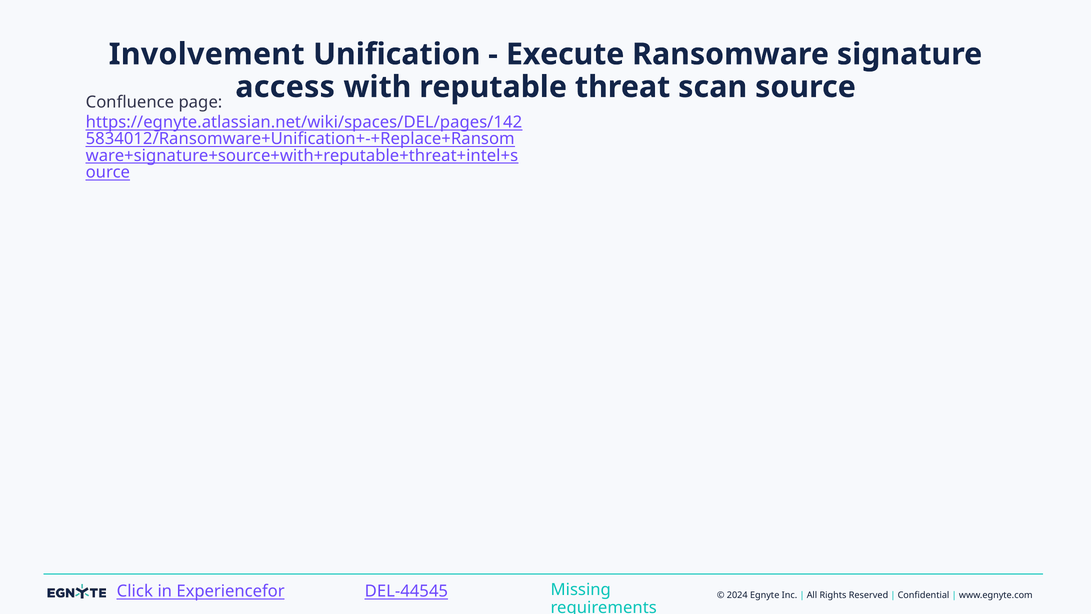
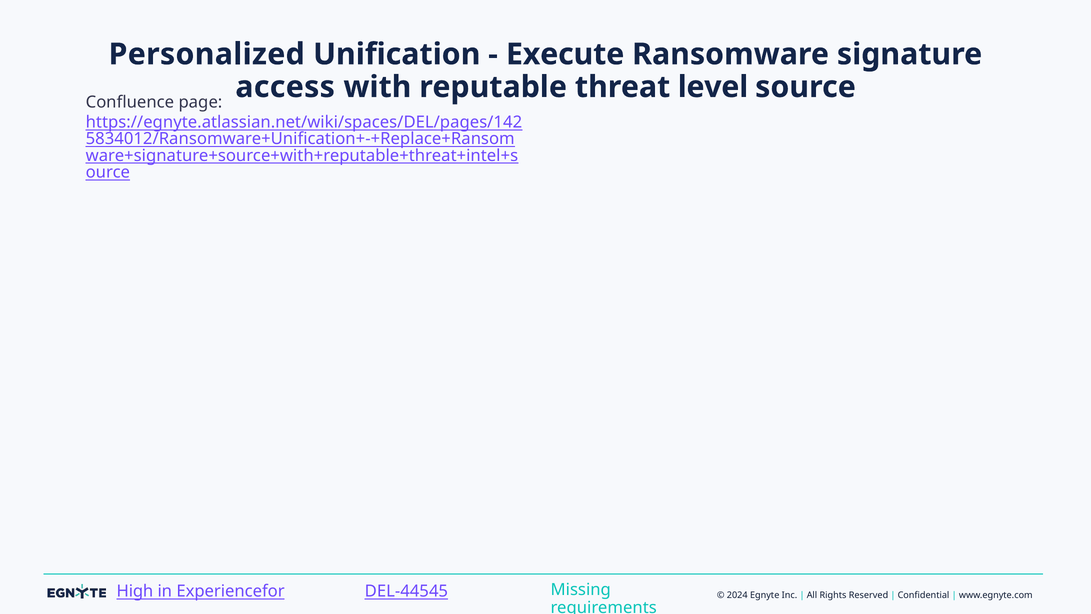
Involvement: Involvement -> Personalized (207, 54)
scan: scan -> level (713, 87)
Click: Click -> High (135, 591)
